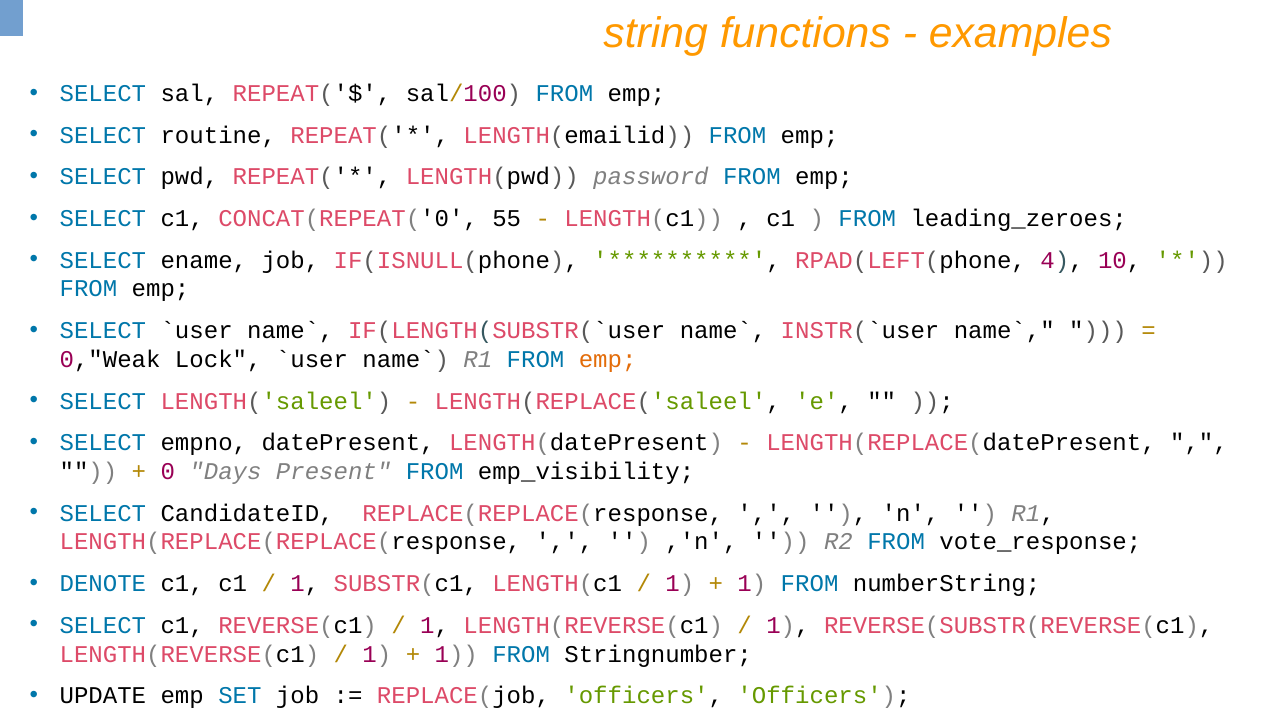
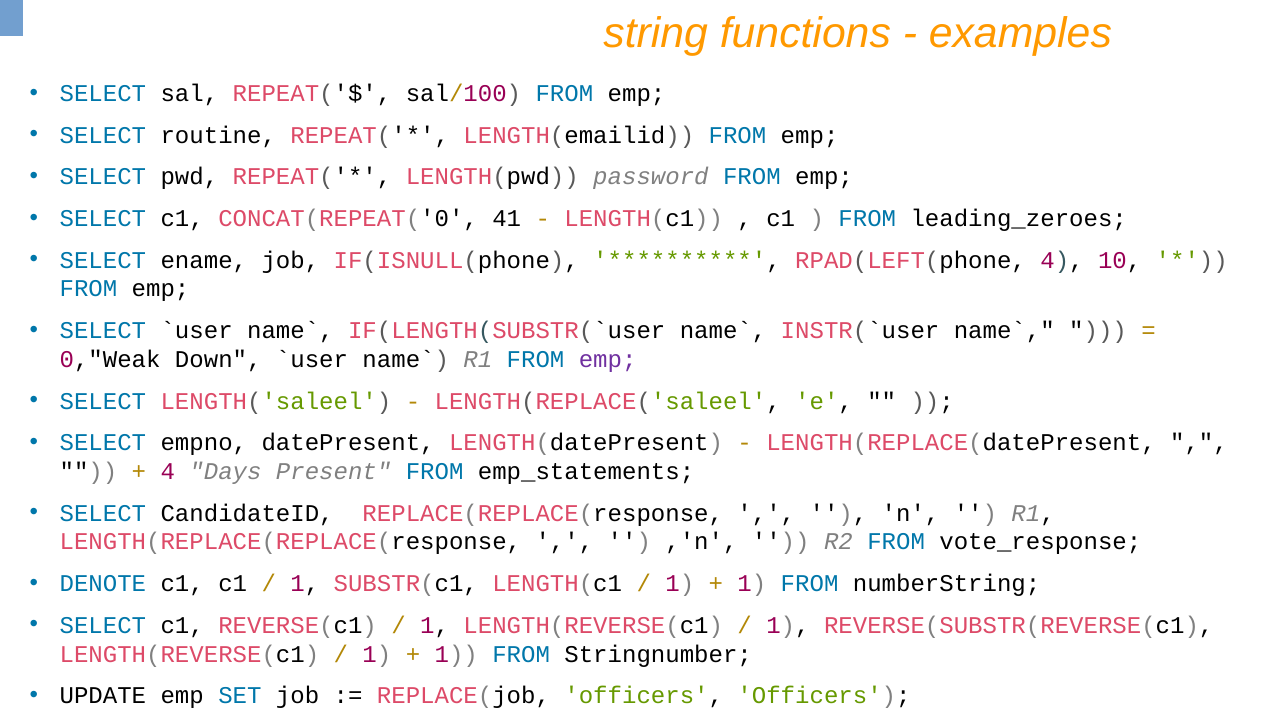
55: 55 -> 41 (507, 219)
Lock: Lock -> Down (218, 360)
emp colour: orange -> purple (608, 360)
0: 0 -> 4 (168, 472)
emp_visibility: emp_visibility -> emp_statements (586, 472)
